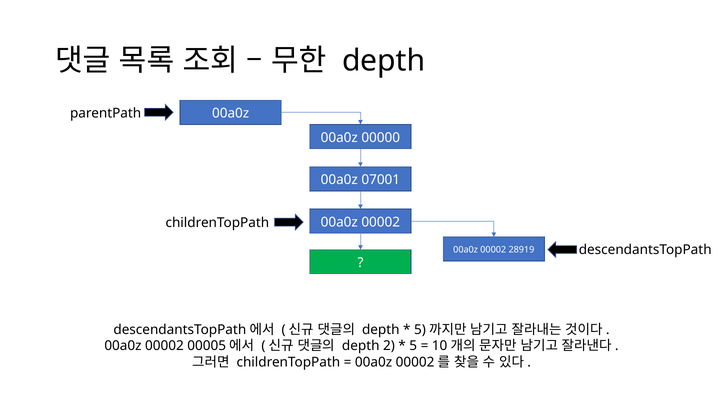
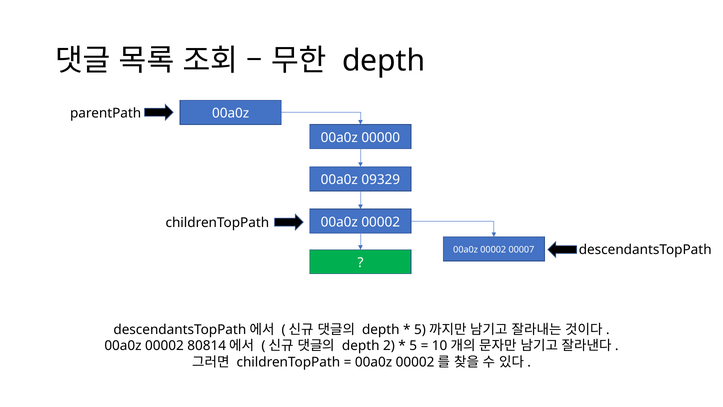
07001: 07001 -> 09329 (381, 180)
28919: 28919 -> 00007 (521, 249)
00005: 00005 -> 80814 (207, 346)
